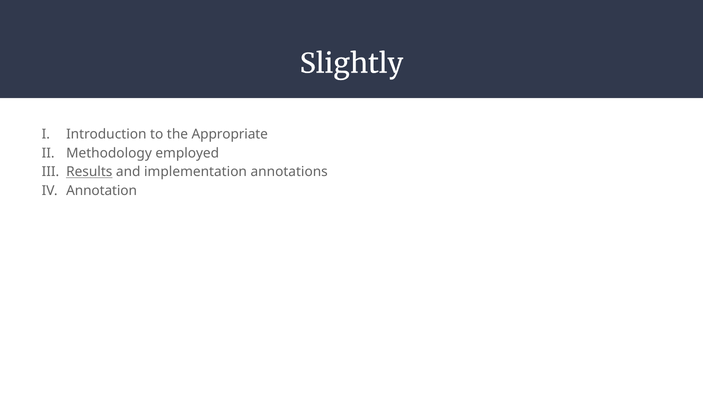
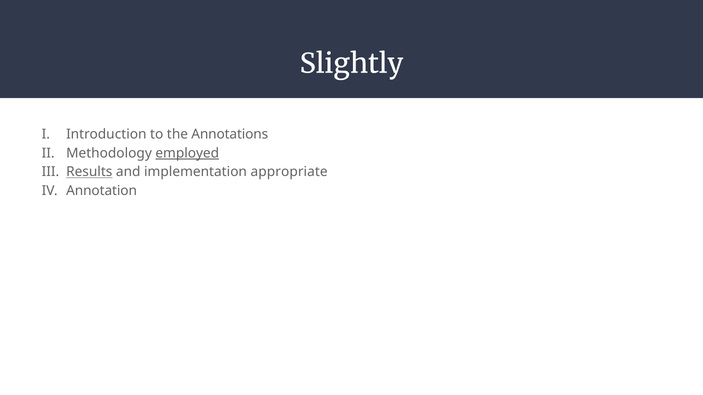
Appropriate: Appropriate -> Annotations (230, 134)
employed underline: none -> present (187, 153)
annotations: annotations -> appropriate (289, 172)
